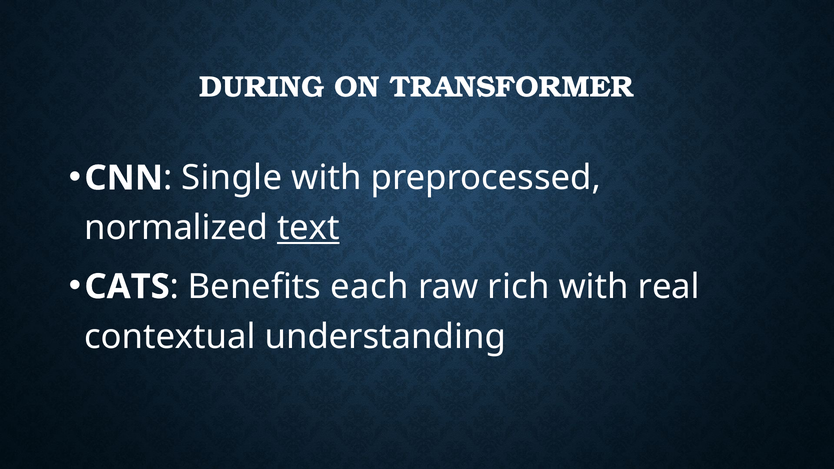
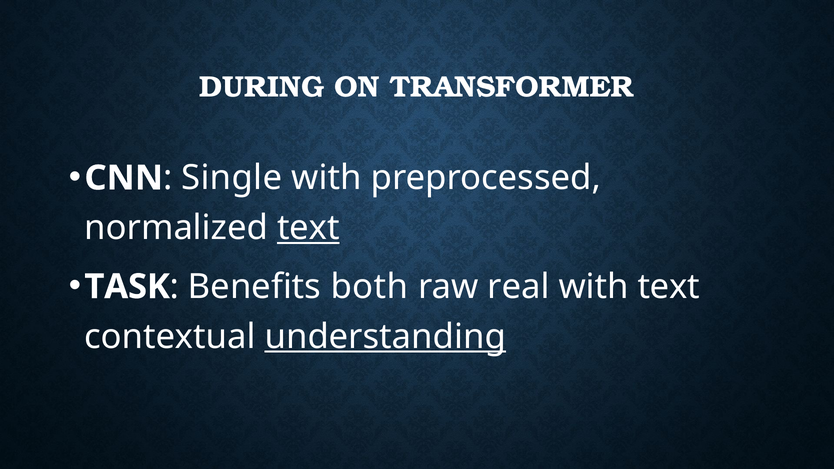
CATS: CATS -> TASK (127, 287)
each: each -> both (369, 287)
rich: rich -> real (519, 287)
with real: real -> text (669, 287)
understanding underline: none -> present (385, 337)
